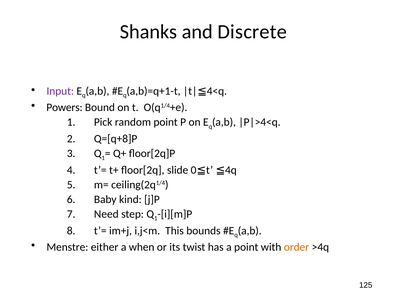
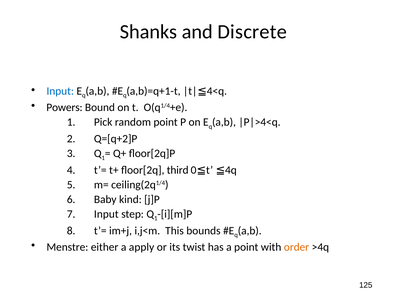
Input colour: purple -> blue (60, 91)
Q=[q+8]P: Q=[q+8]P -> Q=[q+2]P (116, 139)
slide: slide -> third (178, 170)
Need: Need -> Input (106, 214)
when: when -> apply (142, 247)
